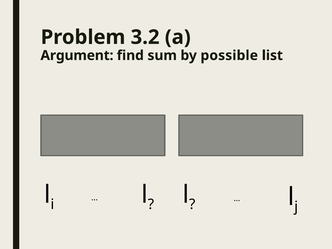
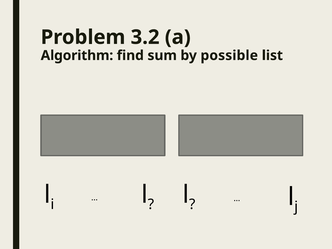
Argument: Argument -> Algorithm (77, 55)
